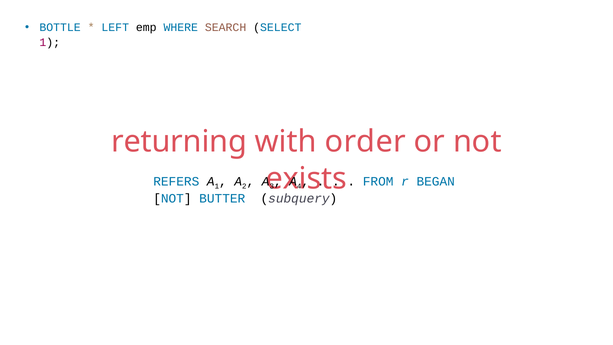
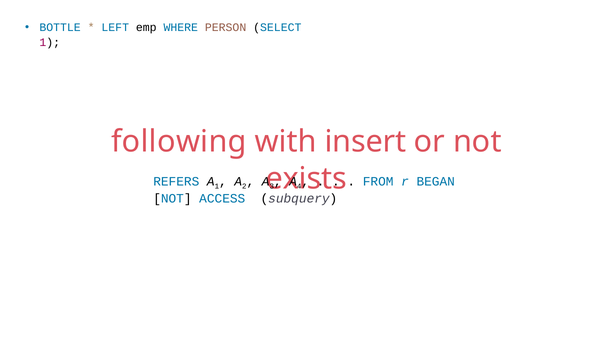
SEARCH: SEARCH -> PERSON (226, 28)
returning: returning -> following (179, 142)
order: order -> insert (365, 142)
BUTTER: BUTTER -> ACCESS (222, 199)
